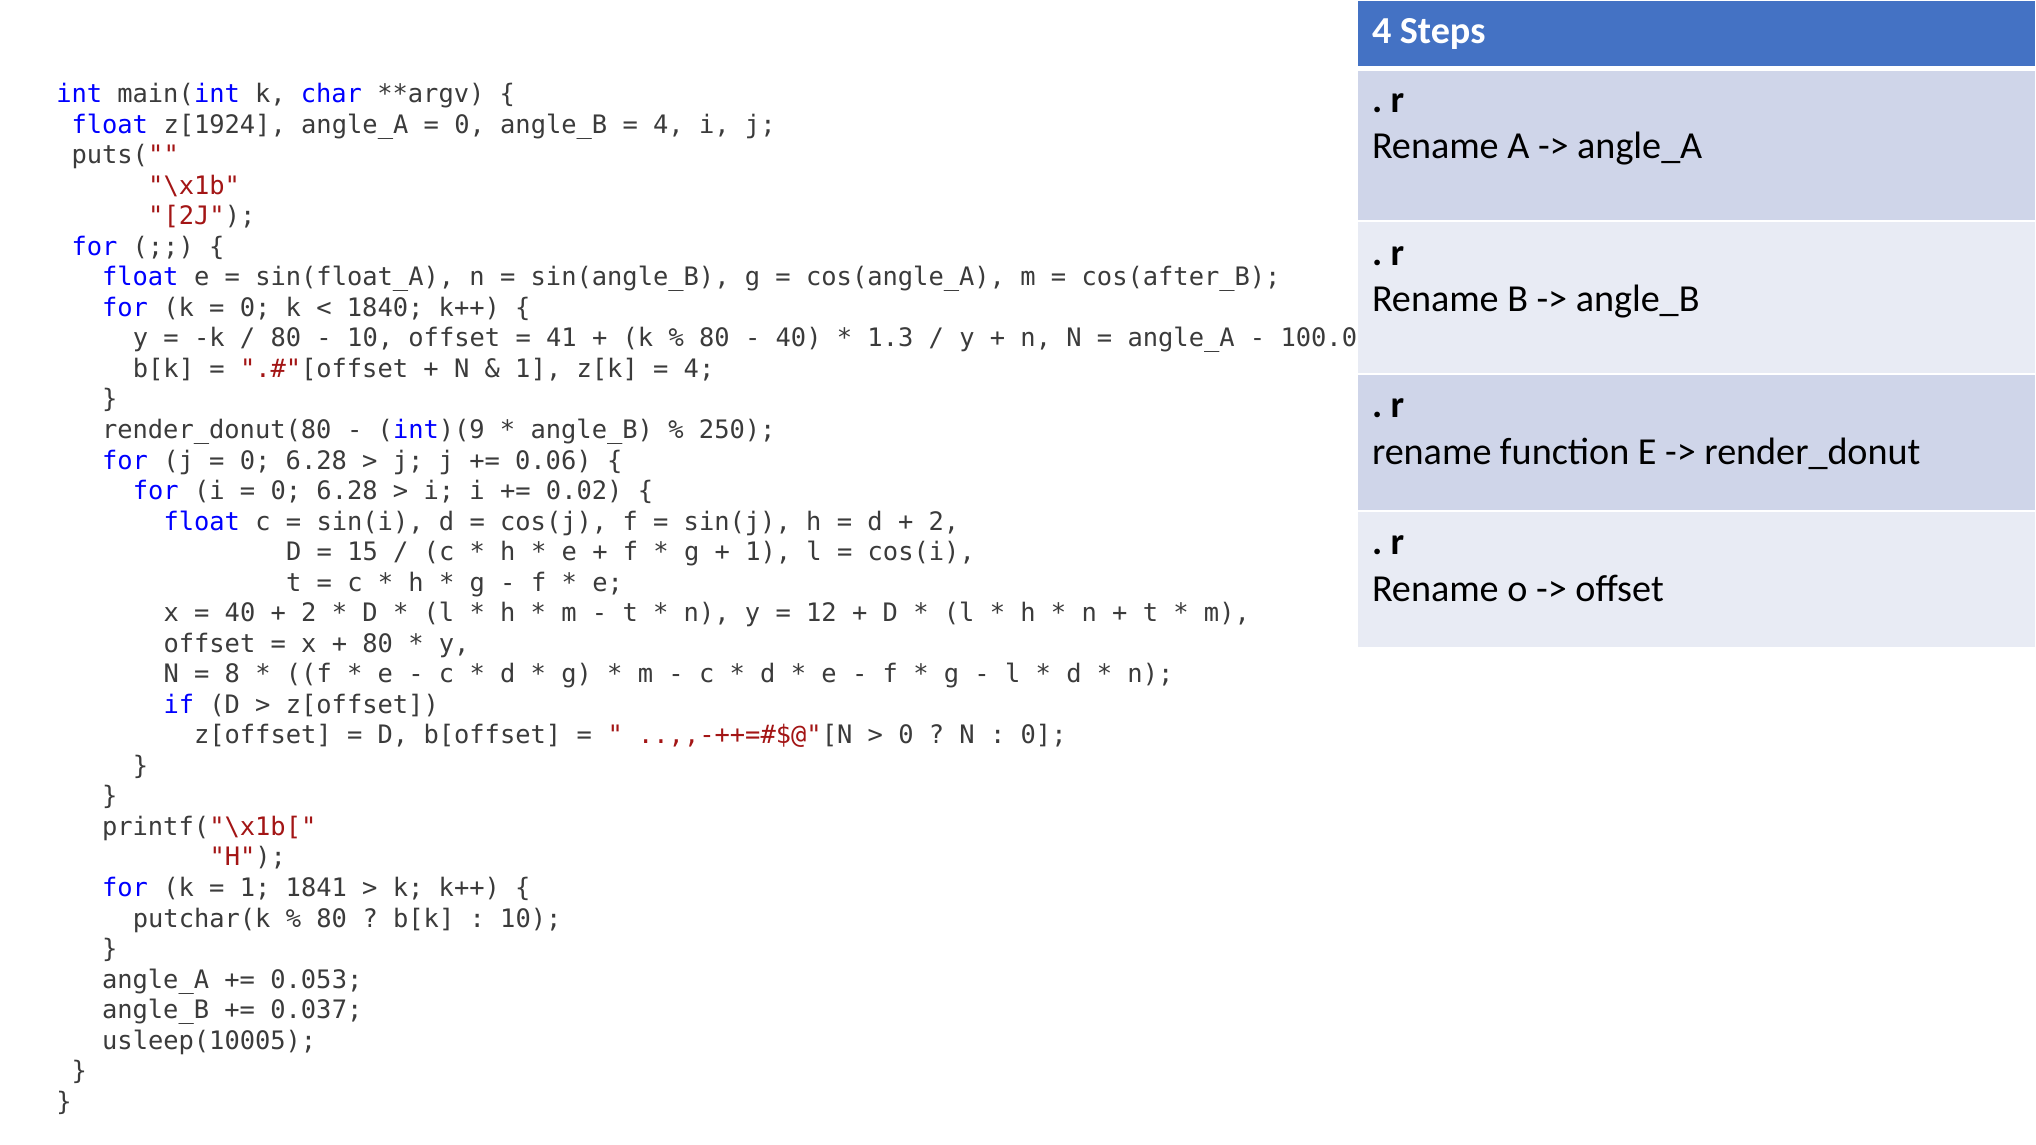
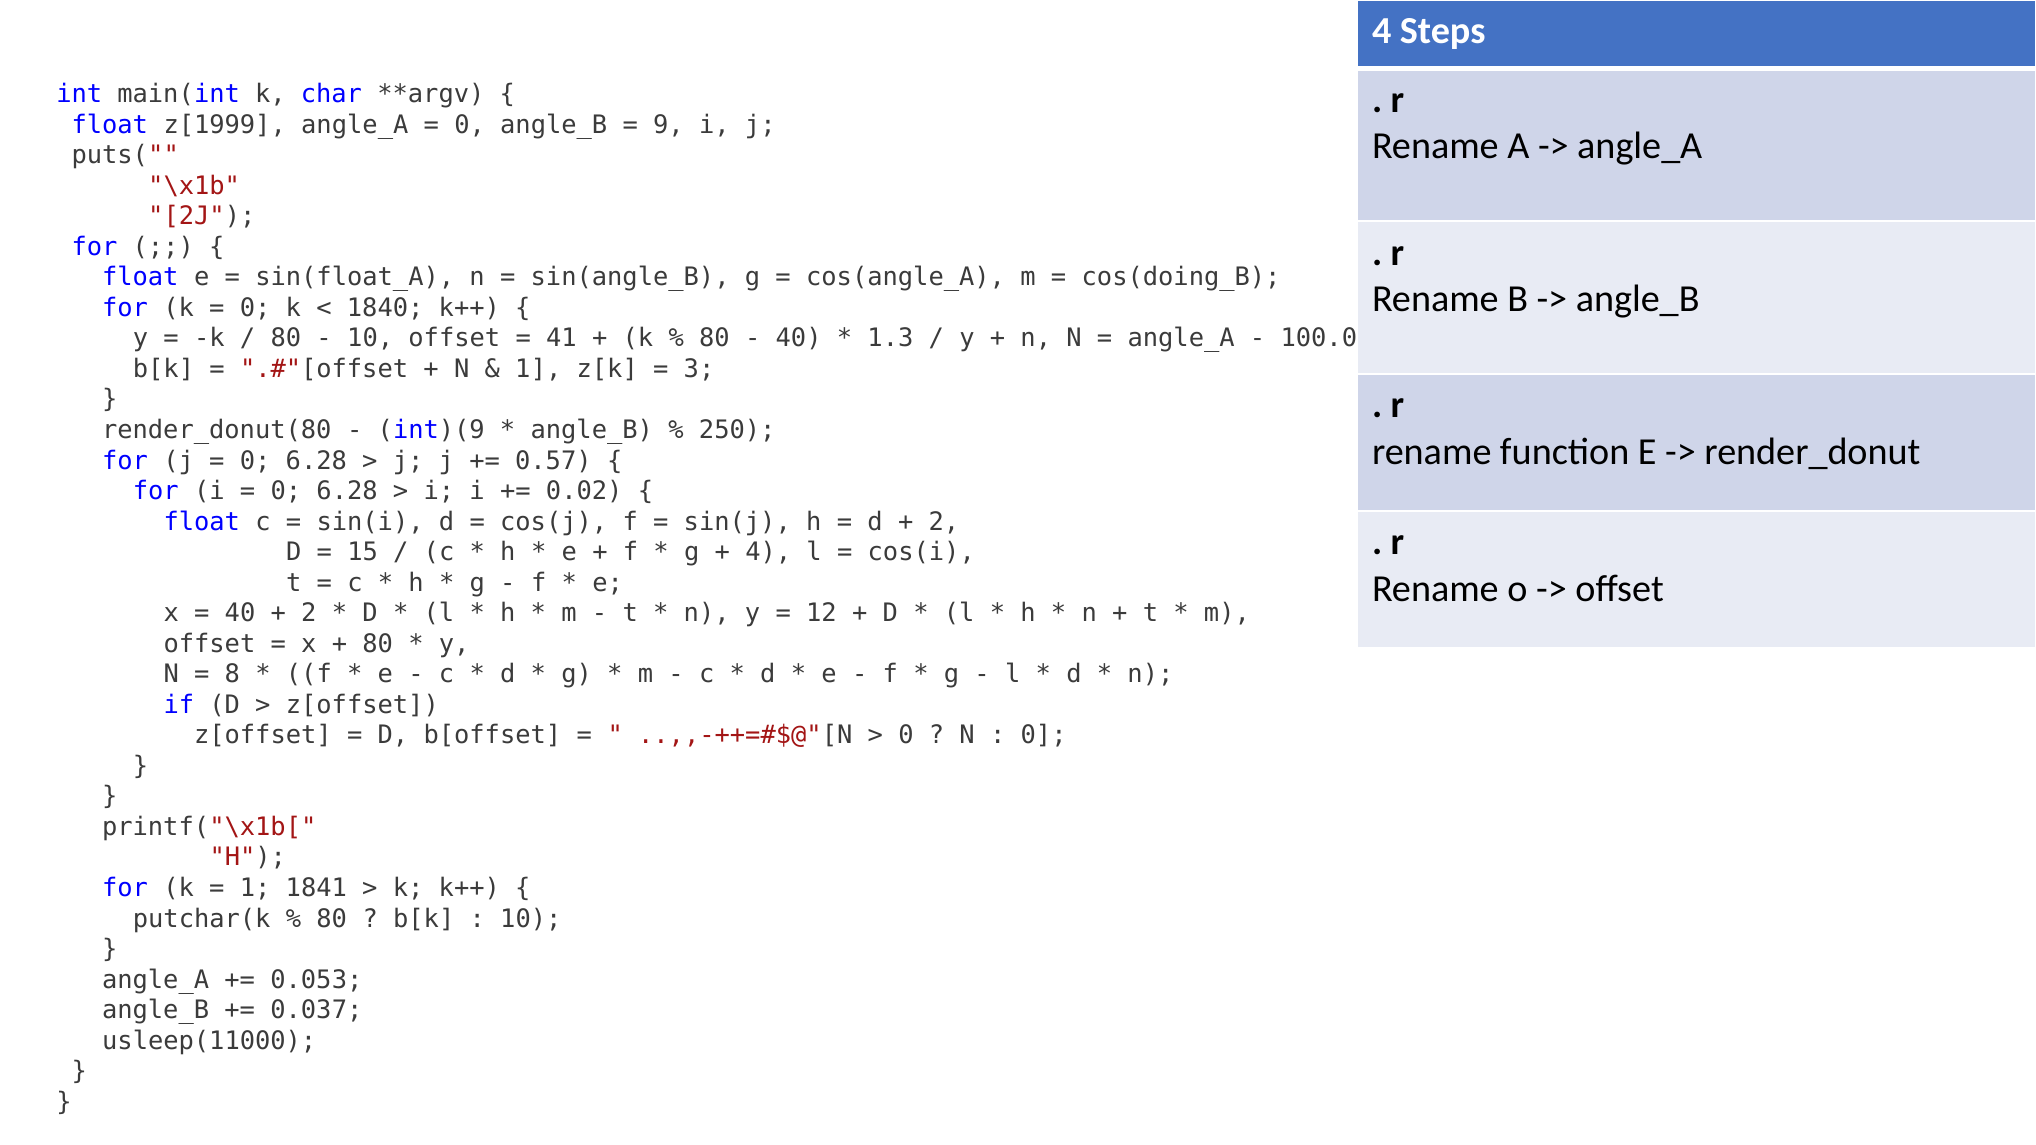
z[1924: z[1924 -> z[1999 (225, 125)
4: 4 -> 9 (668, 125)
cos(after_B: cos(after_B -> cos(doing_B (1181, 278)
4: 4 -> 3 (699, 369)
0.06: 0.06 -> 0.57 (553, 461)
1: 1 -> 4 (768, 552)
usleep(10005: usleep(10005 -> usleep(11000 (209, 1041)
